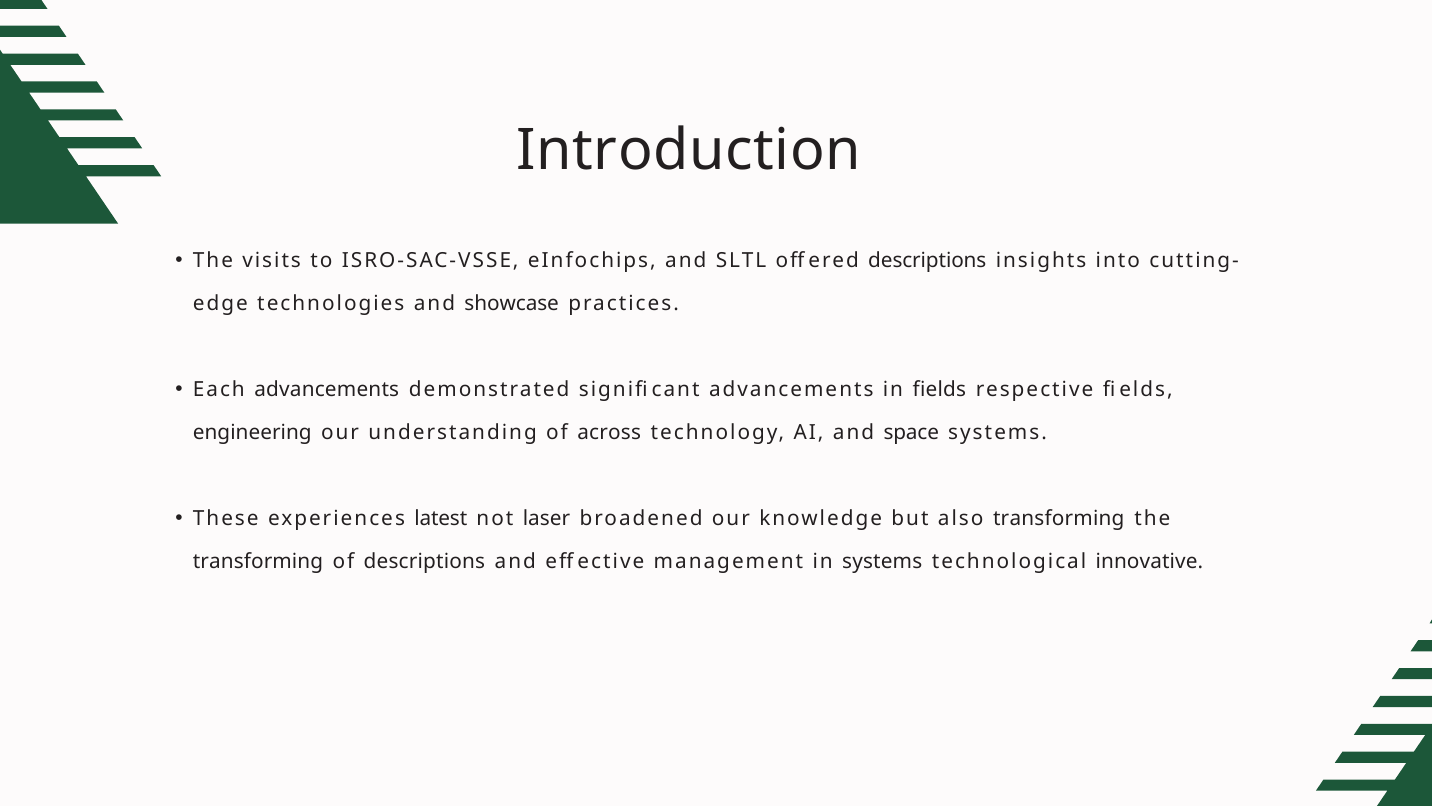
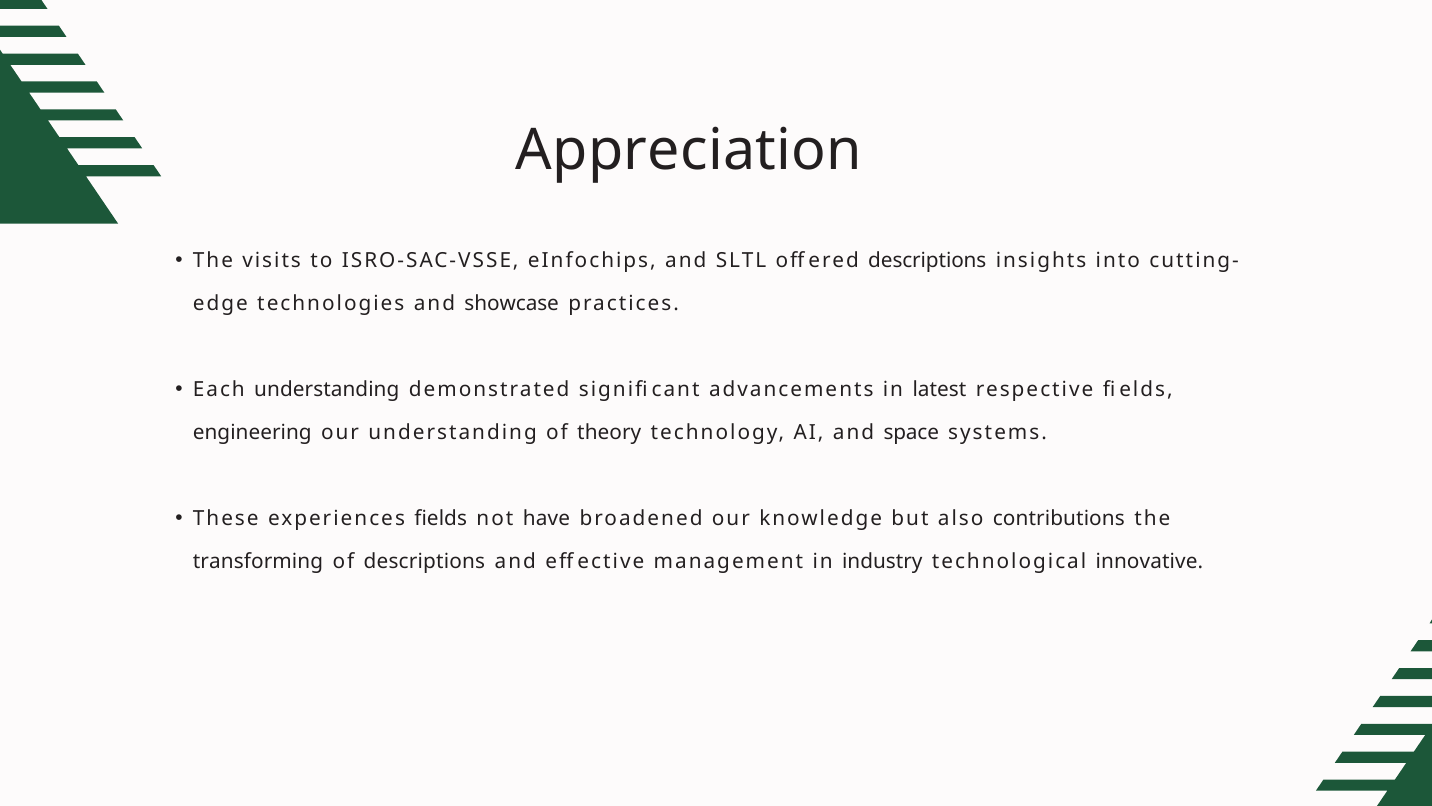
Introduction: Introduction -> Appreciation (689, 150)
Each advancements: advancements -> understanding (327, 389)
in fields: fields -> latest (939, 389)
across: across -> theory (609, 432)
experiences latest: latest -> fields (441, 518)
laser: laser -> have (546, 518)
also transforming: transforming -> contributions (1059, 518)
in systems: systems -> industry (882, 561)
